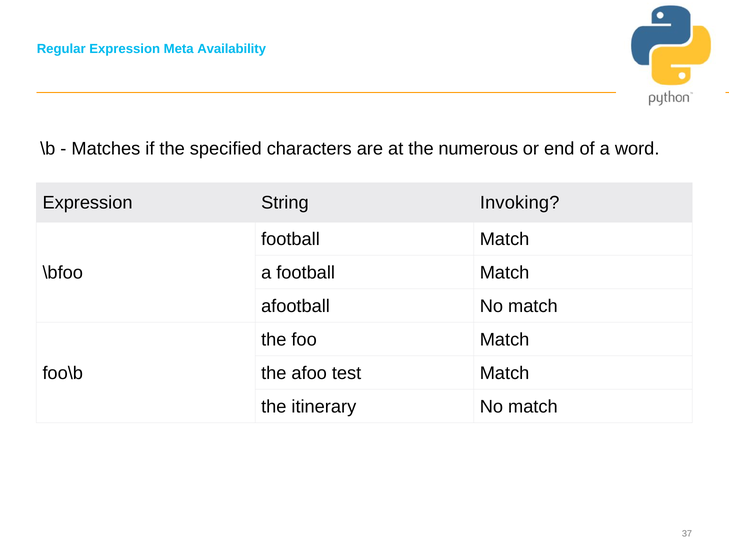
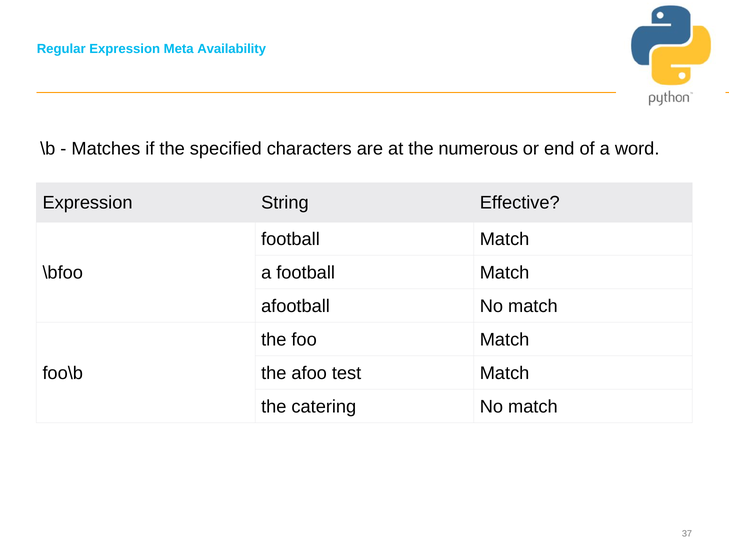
Invoking: Invoking -> Effective (520, 203)
itinerary: itinerary -> catering (324, 406)
